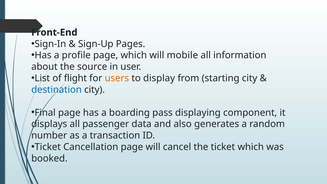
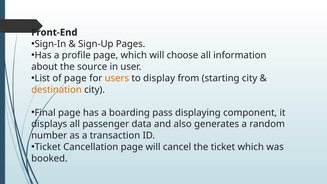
mobile: mobile -> choose (182, 55)
of flight: flight -> page (75, 78)
destination colour: blue -> orange (57, 90)
